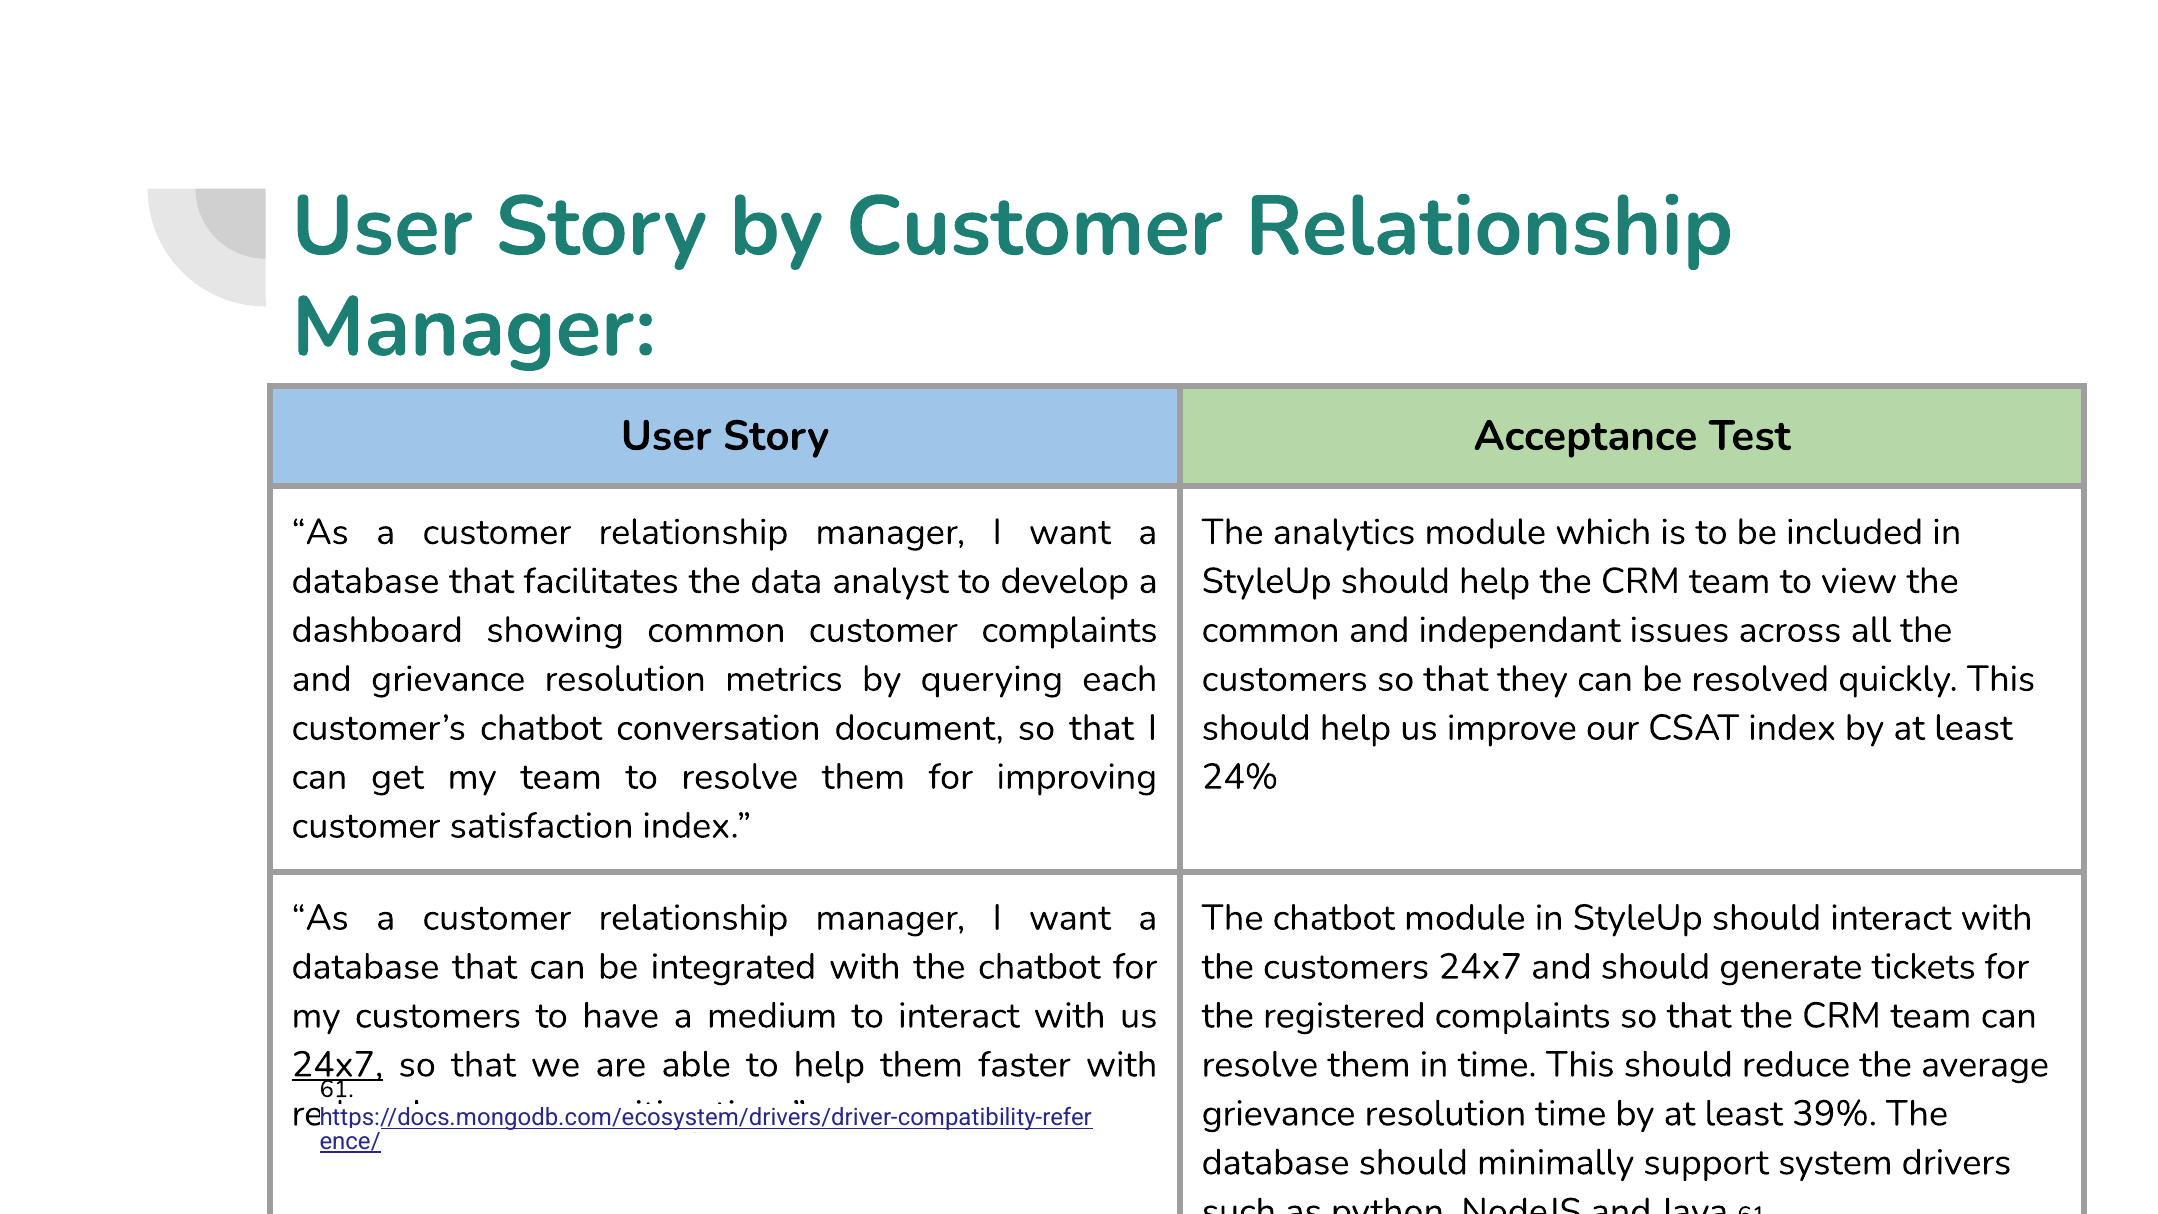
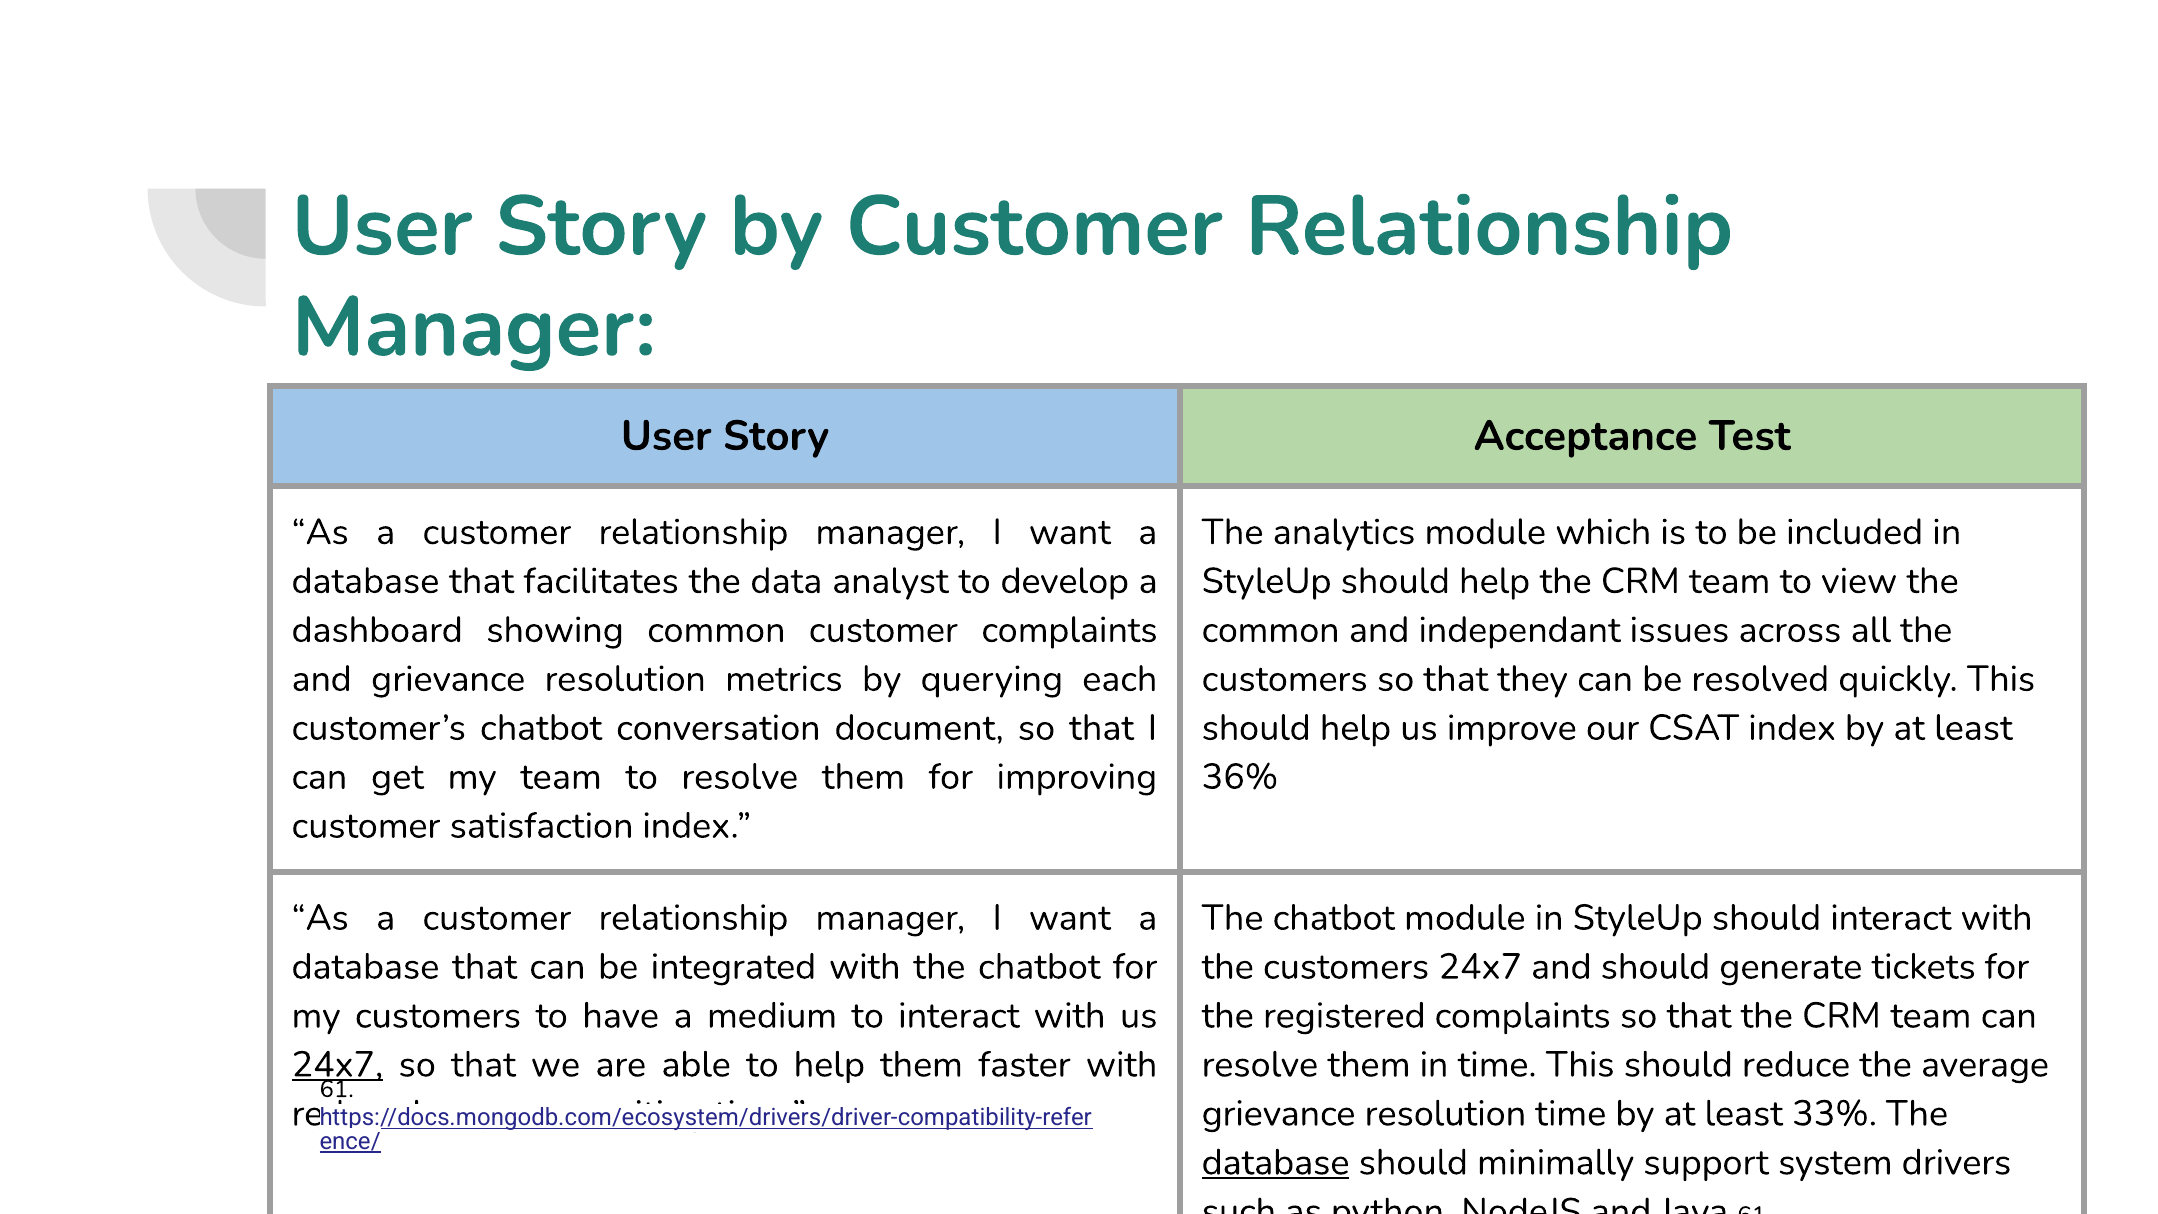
24%: 24% -> 36% (1240, 777)
39%: 39% -> 33% (1835, 1113)
database underline: none -> present (1276, 1162)
